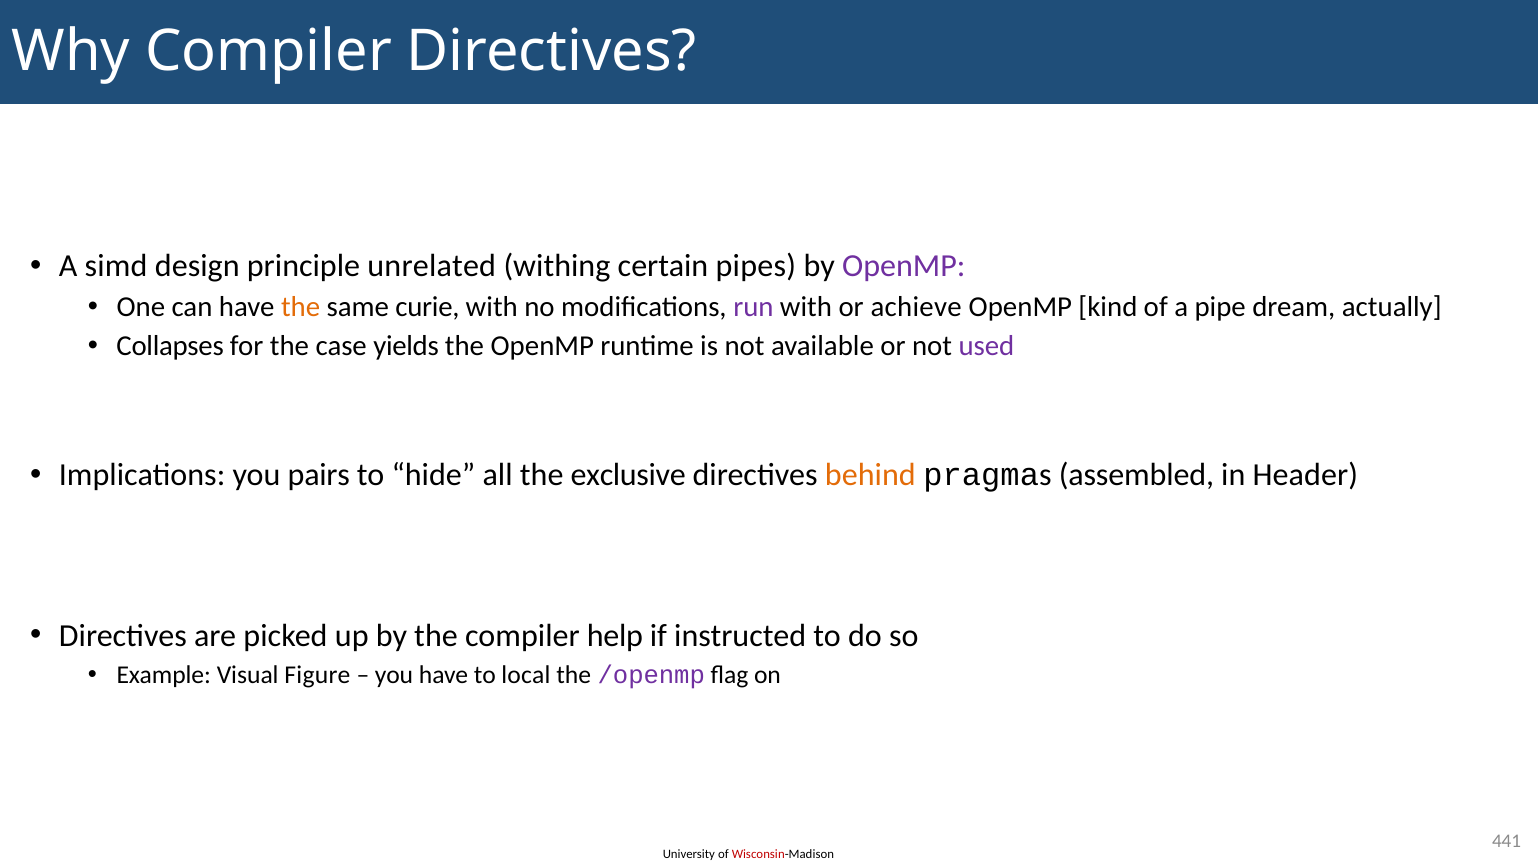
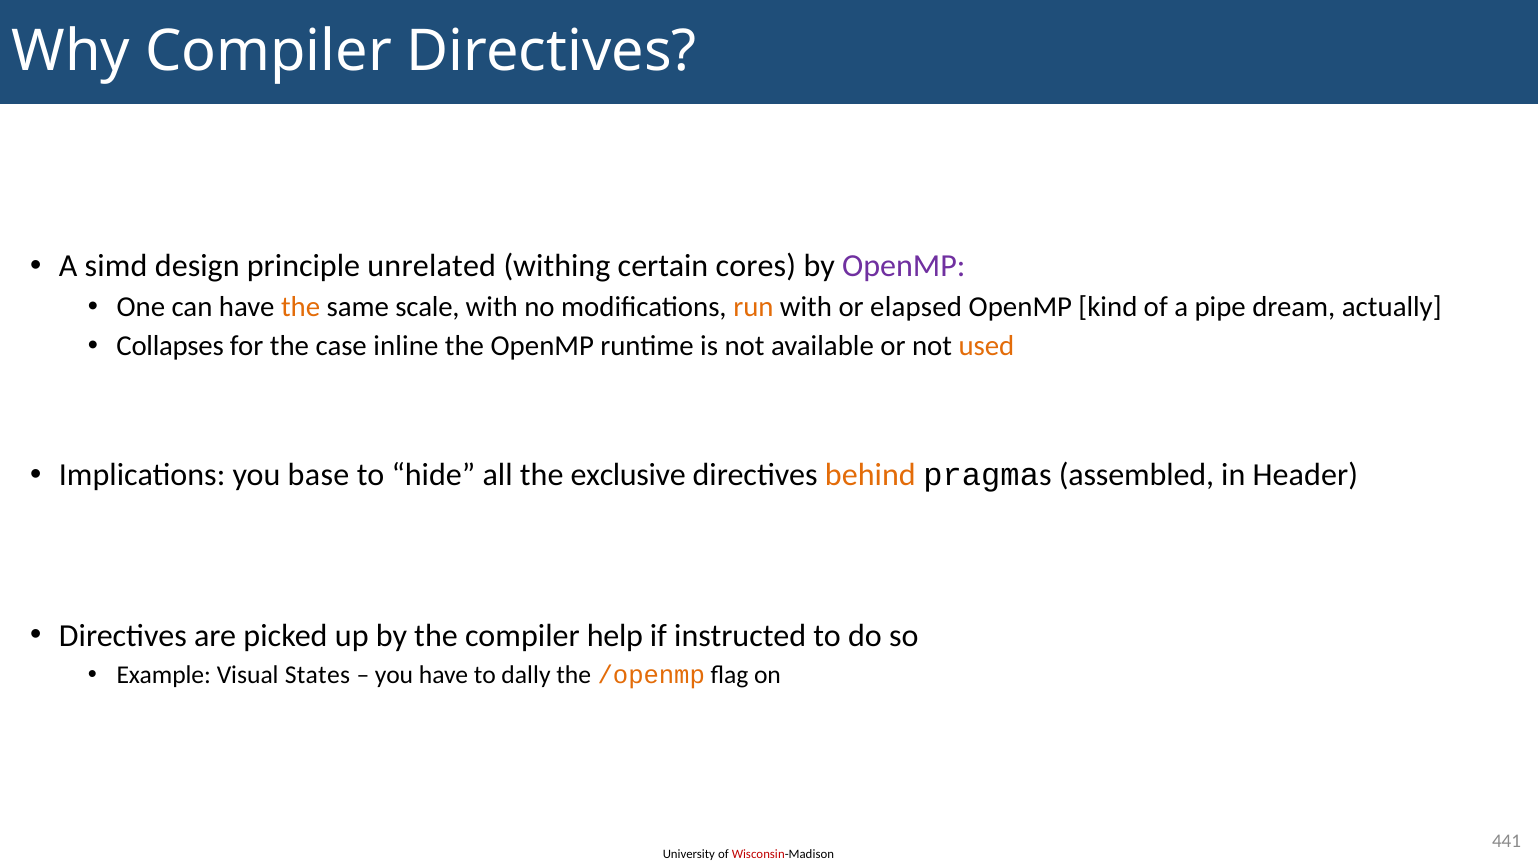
pipes: pipes -> cores (756, 266)
curie: curie -> scale (427, 307)
run colour: purple -> orange (753, 307)
achieve: achieve -> elapsed (916, 307)
yields: yields -> inline (406, 346)
used colour: purple -> orange (986, 346)
pairs: pairs -> base (319, 475)
Figure: Figure -> States (317, 675)
local: local -> dally (526, 675)
/openmp colour: purple -> orange (651, 675)
